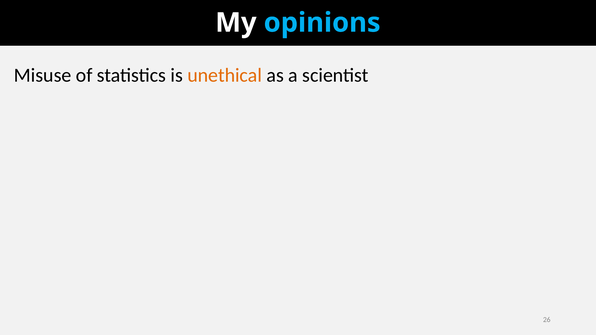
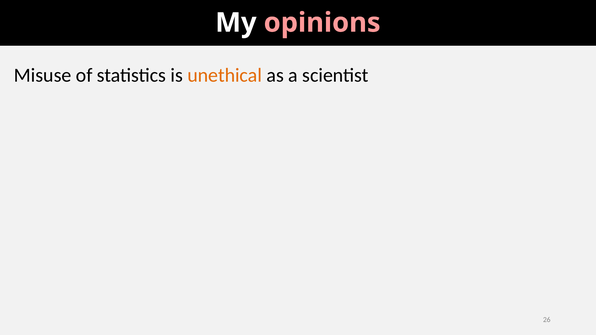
opinions colour: light blue -> pink (322, 23)
